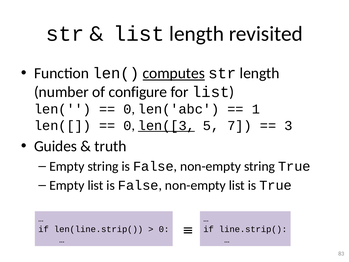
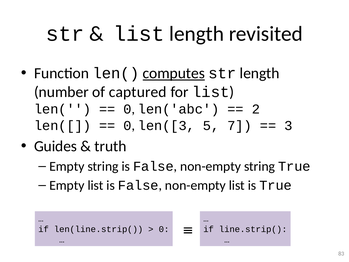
configure: configure -> captured (138, 92)
1: 1 -> 2 (256, 109)
len([3 underline: present -> none (166, 125)
